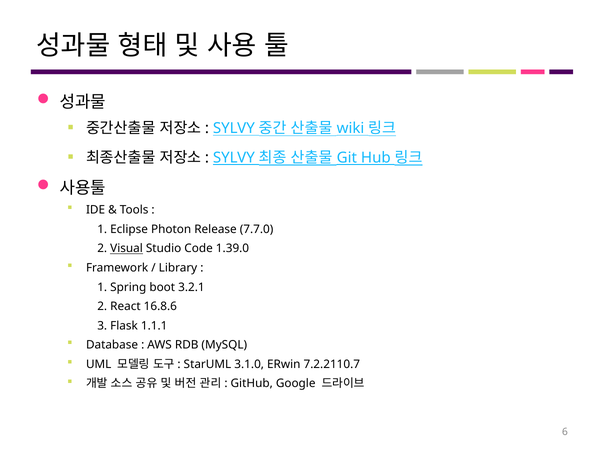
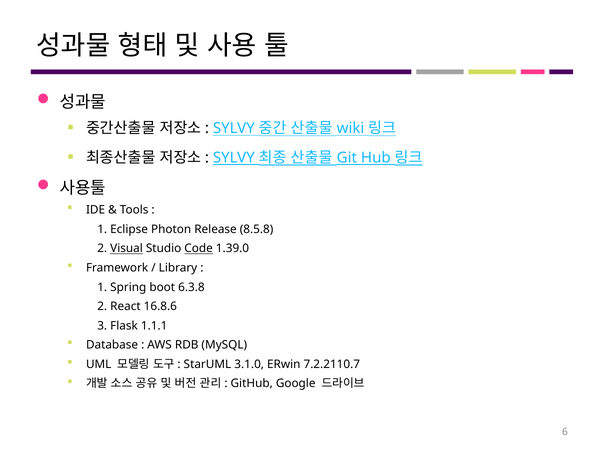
7.7.0: 7.7.0 -> 8.5.8 (257, 229)
Code underline: none -> present (199, 249)
3.2.1: 3.2.1 -> 6.3.8 (191, 287)
